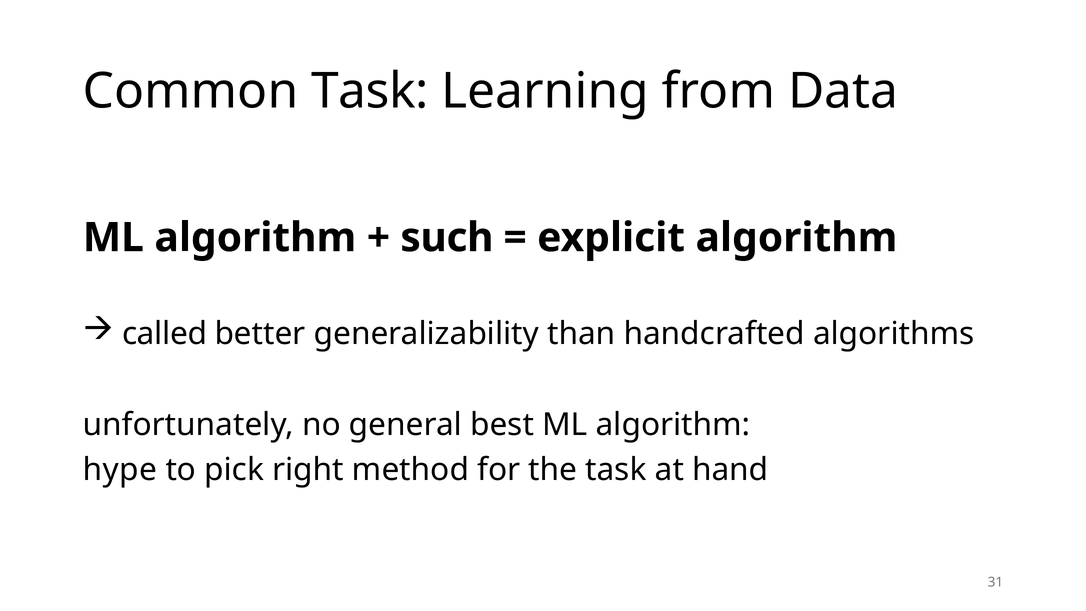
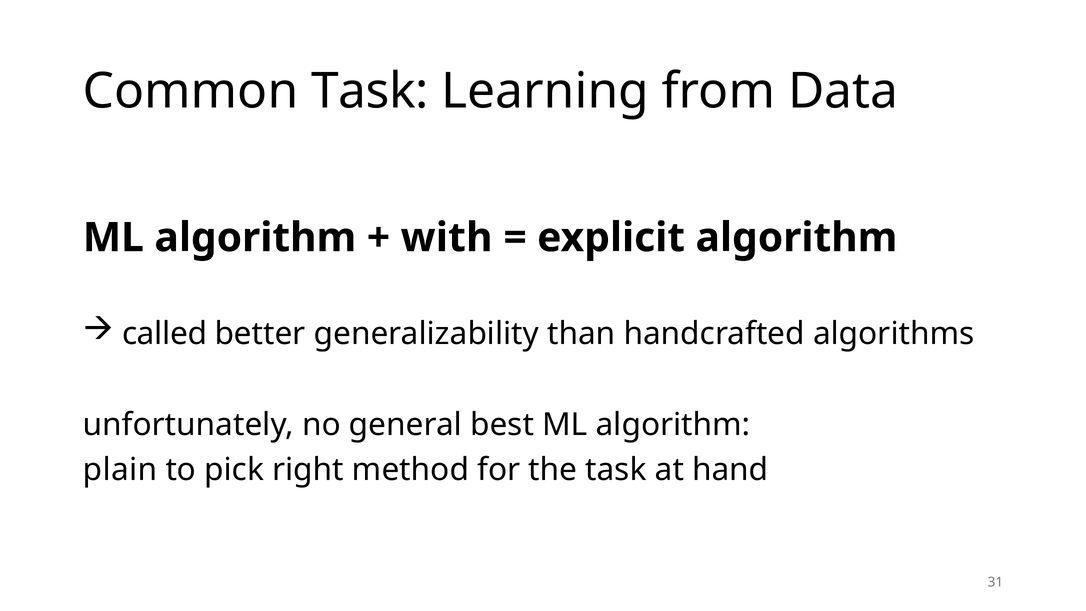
such: such -> with (447, 238)
hype: hype -> plain (120, 470)
